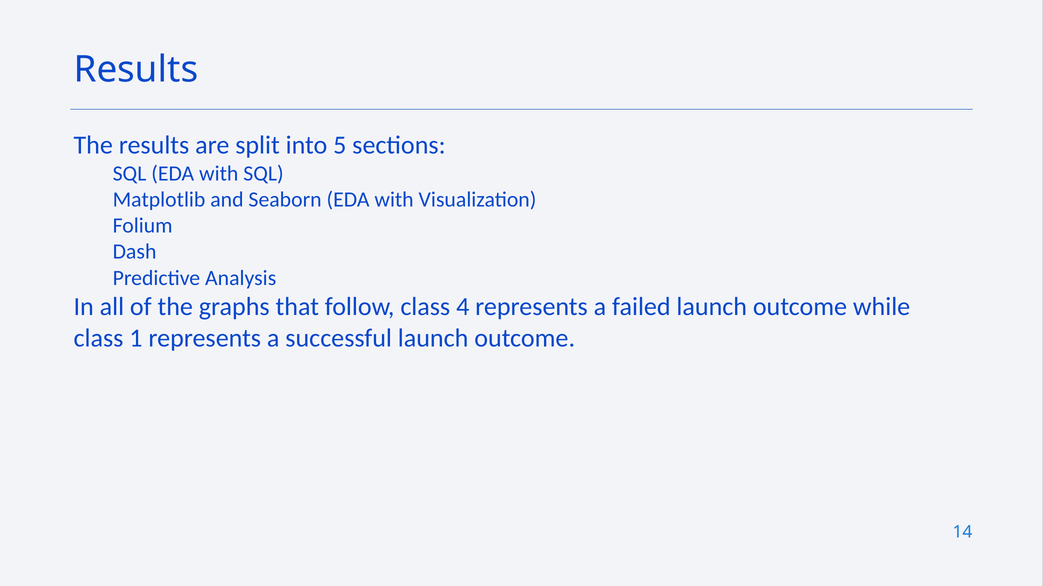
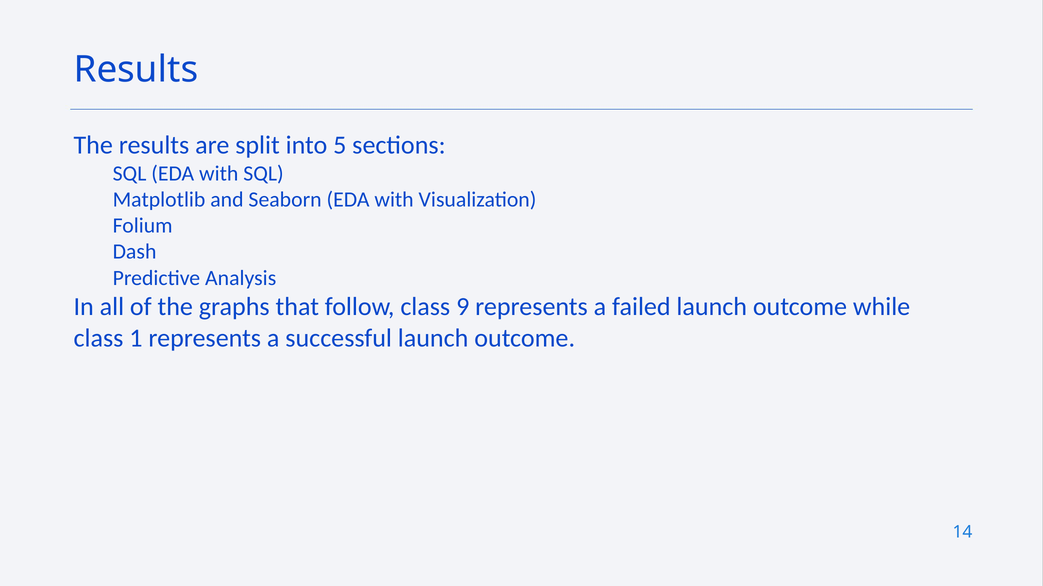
4: 4 -> 9 (463, 307)
